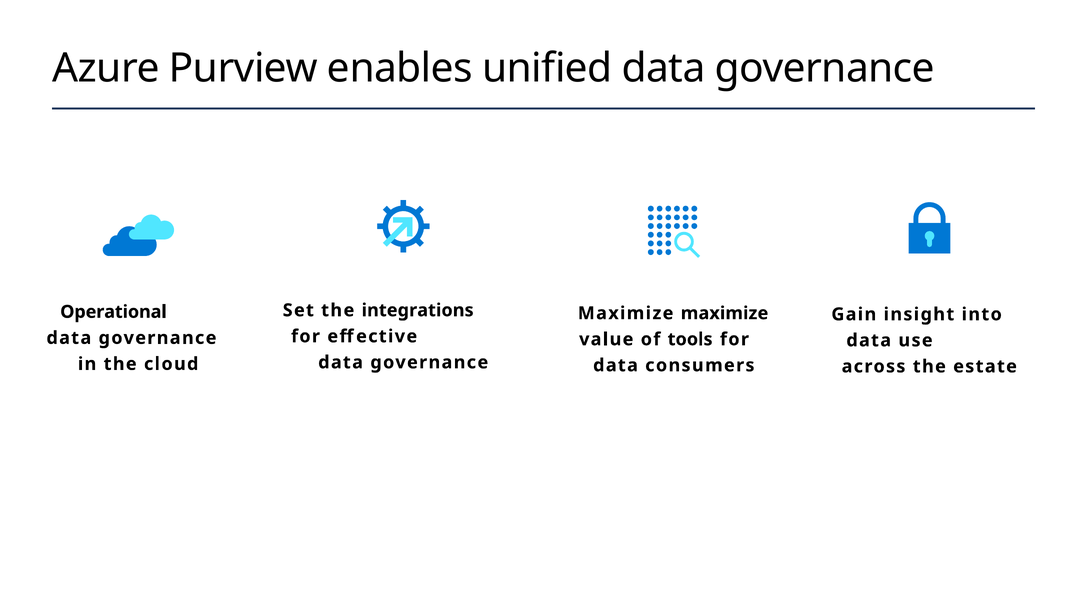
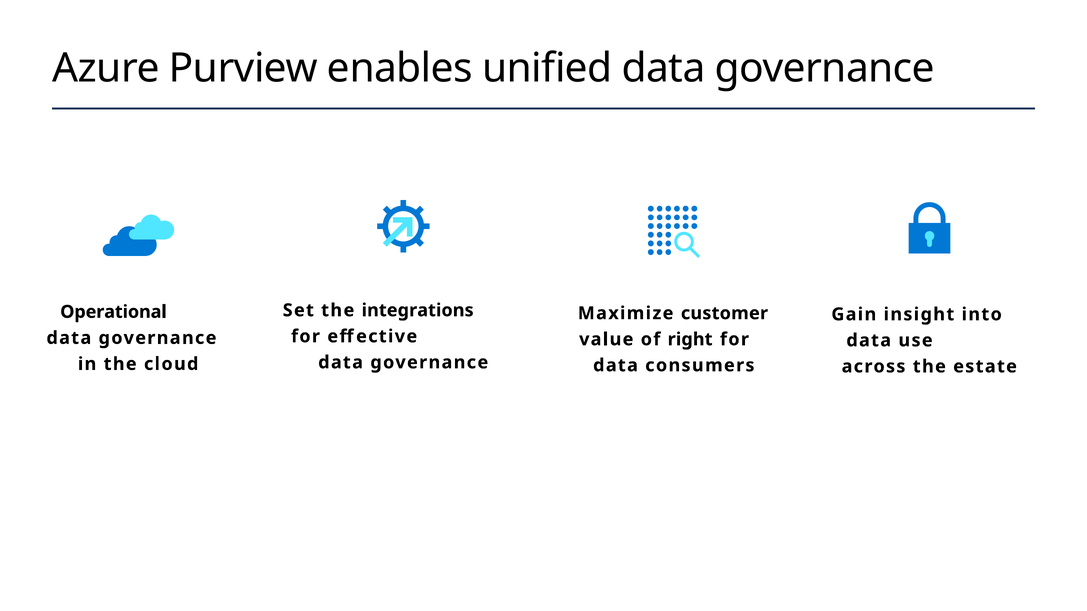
Maximize maximize: maximize -> customer (724, 313)
tools: tools -> right (690, 340)
